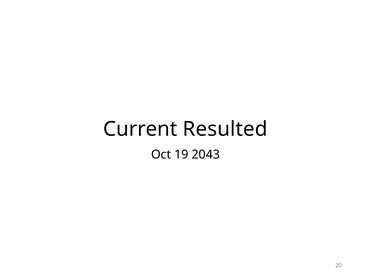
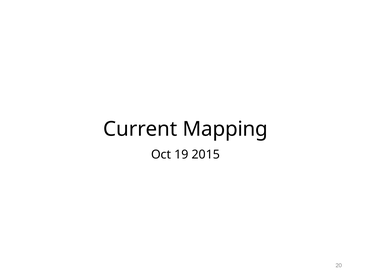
Resulted: Resulted -> Mapping (225, 129)
2043: 2043 -> 2015 (206, 155)
